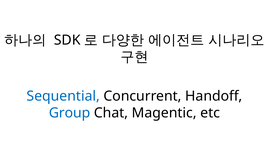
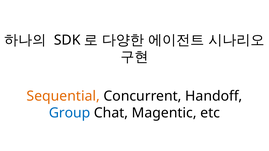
Sequential colour: blue -> orange (63, 96)
